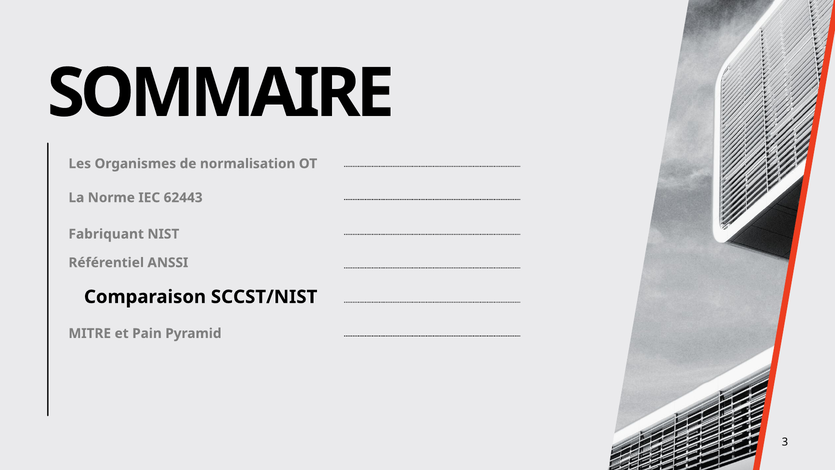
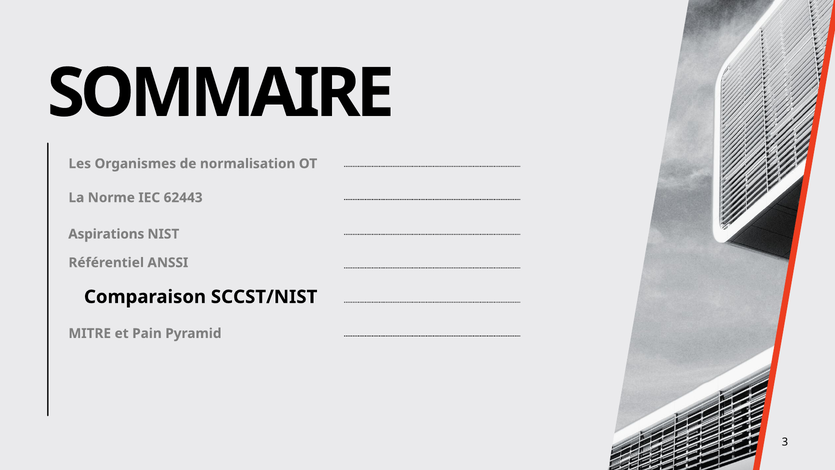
Fabriquant: Fabriquant -> Aspirations (106, 234)
